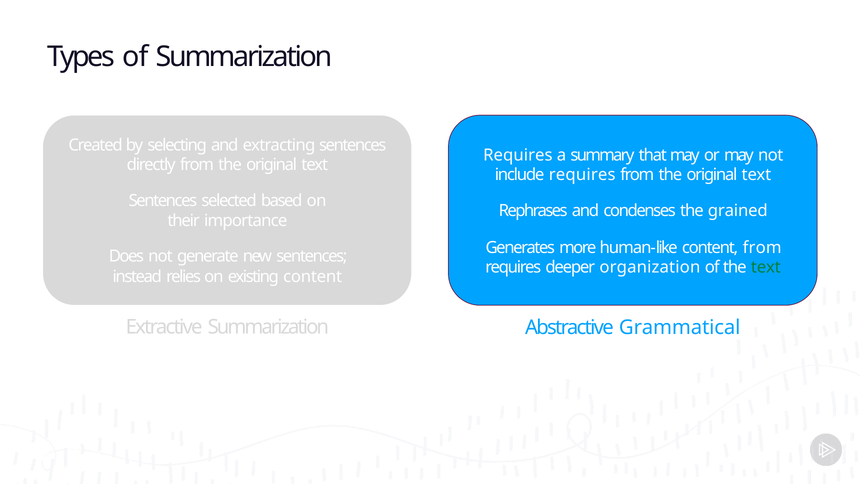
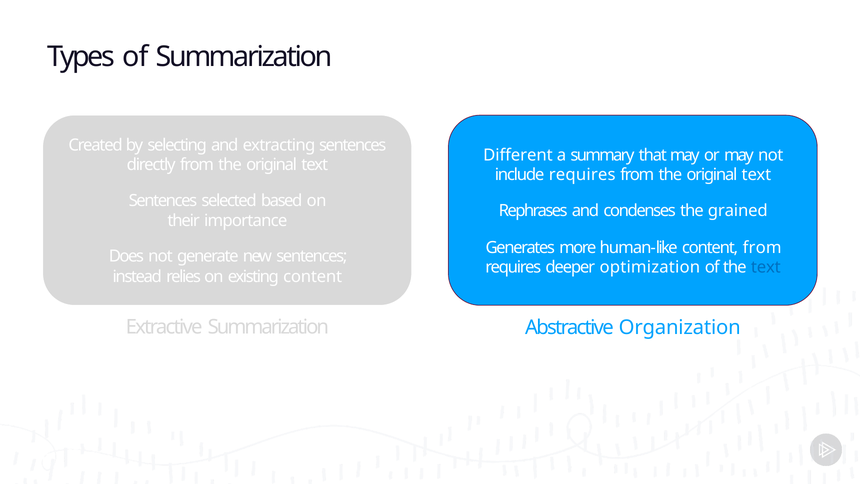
Requires: Requires -> Different (518, 155)
organization: organization -> optimization (650, 267)
text colour: green -> blue (766, 267)
Grammatical: Grammatical -> Organization (680, 327)
